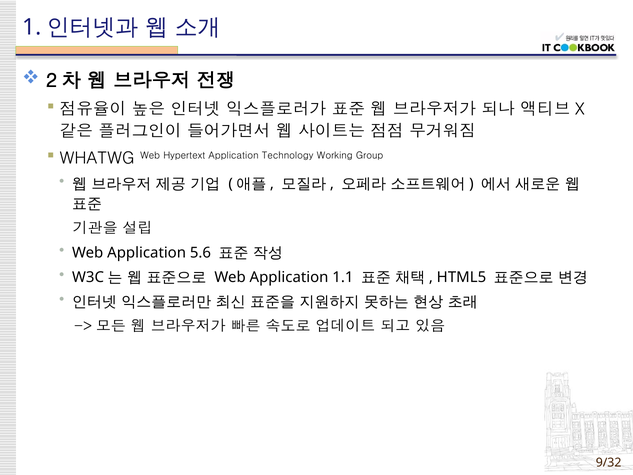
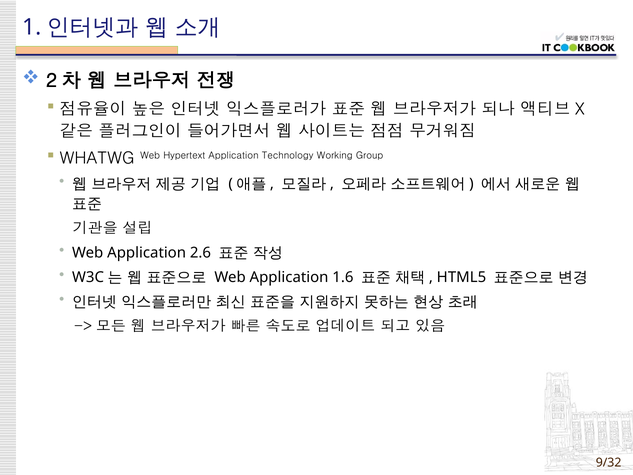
5.6: 5.6 -> 2.6 (200, 252)
1.1: 1.1 -> 1.6 (343, 277)
